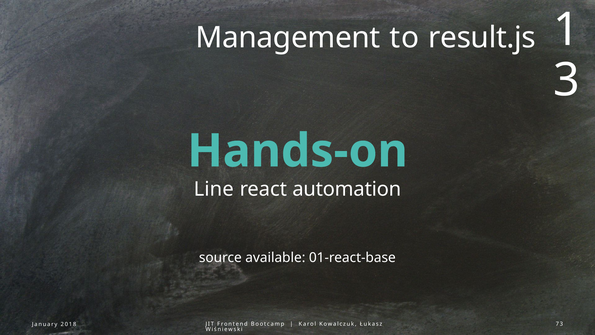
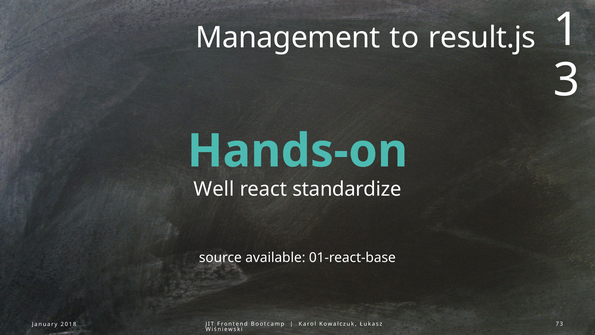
Line: Line -> Well (214, 189)
automation: automation -> standardize (347, 189)
